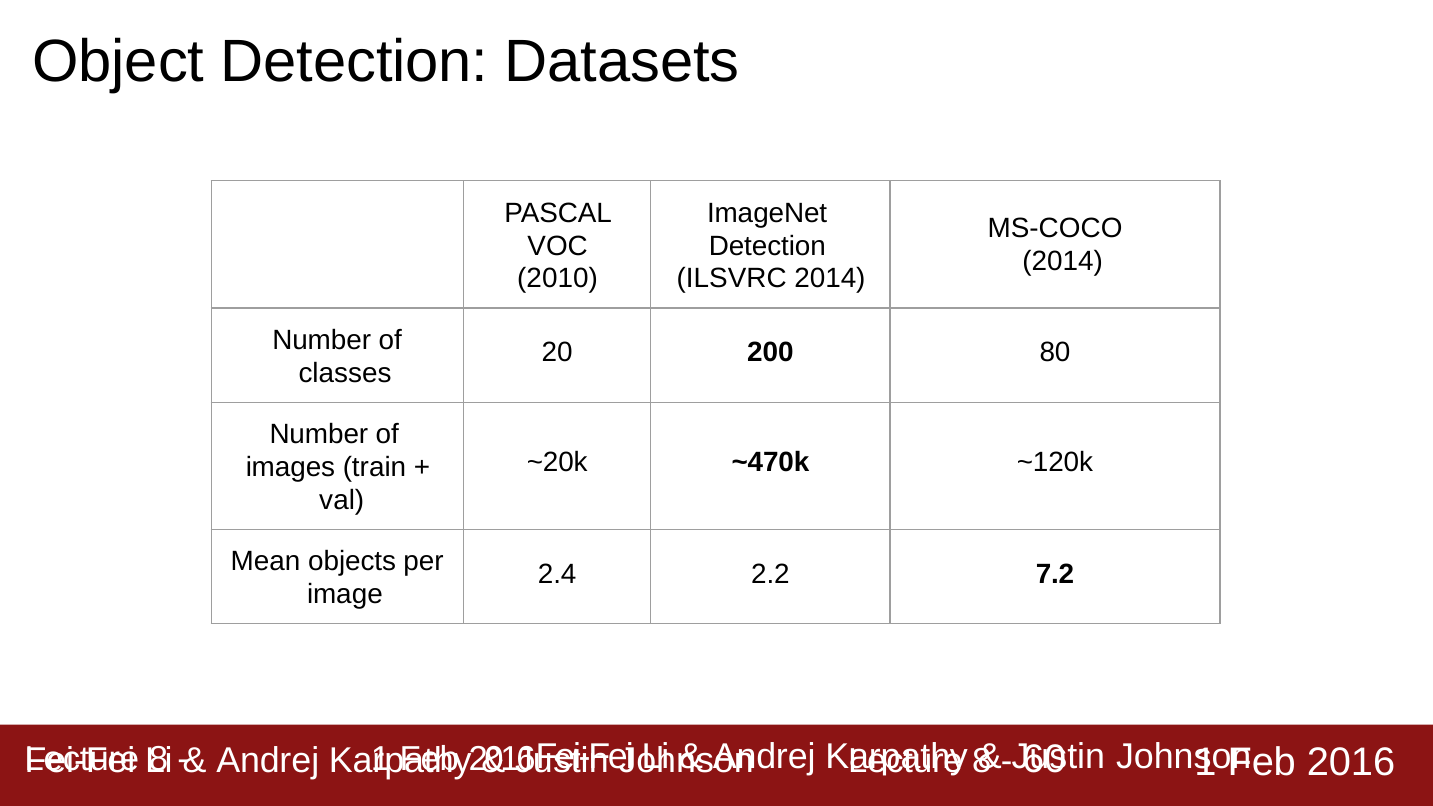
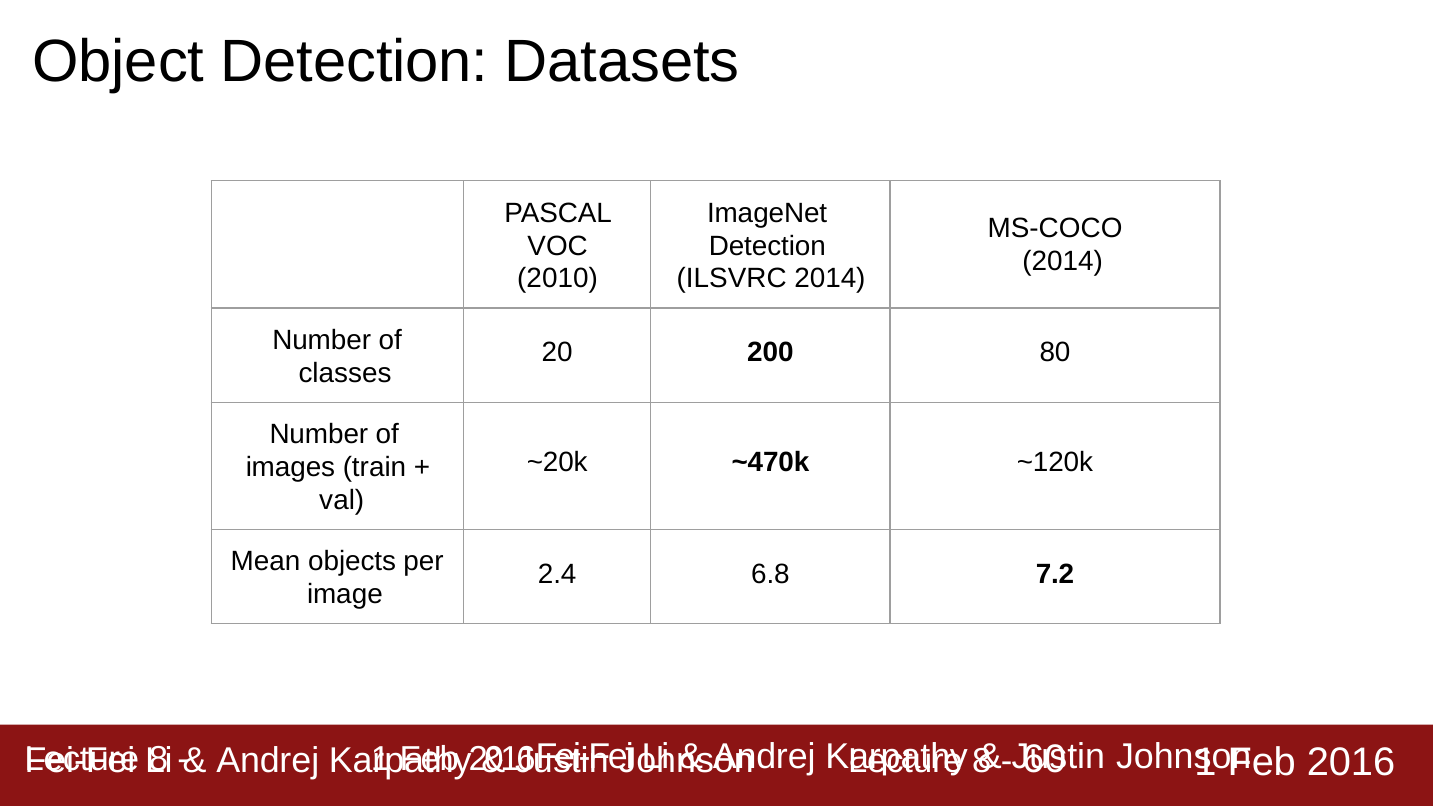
2.2: 2.2 -> 6.8 (770, 574)
